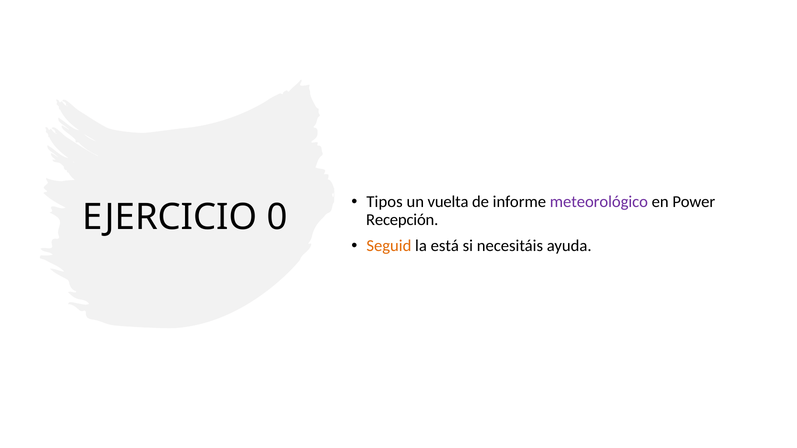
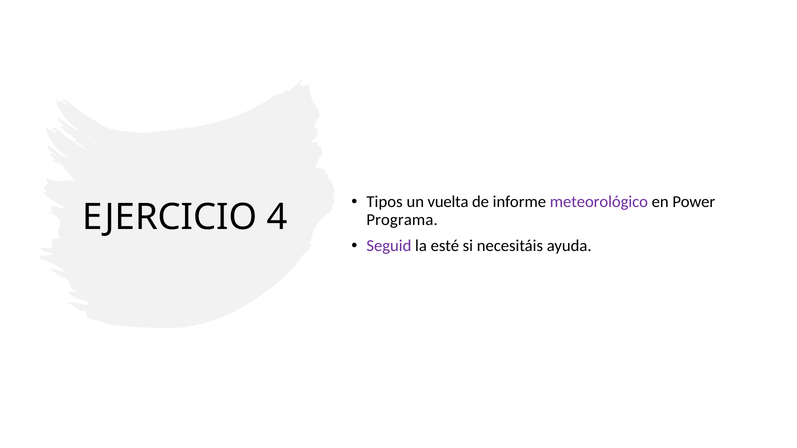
0: 0 -> 4 (277, 218)
Recepción: Recepción -> Programa (402, 220)
Seguid colour: orange -> purple (389, 246)
está: está -> esté (445, 246)
